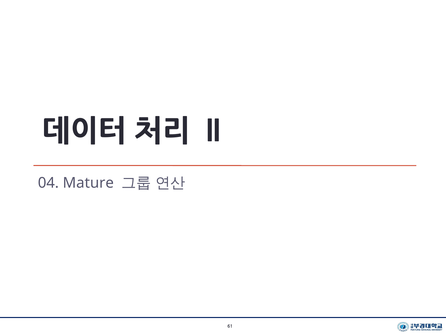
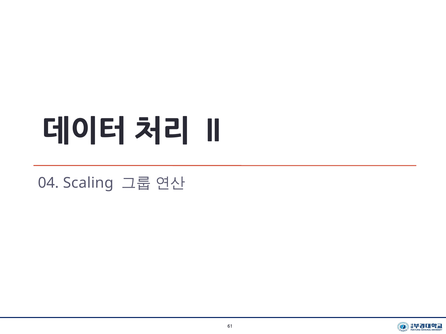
Mature: Mature -> Scaling (88, 183)
